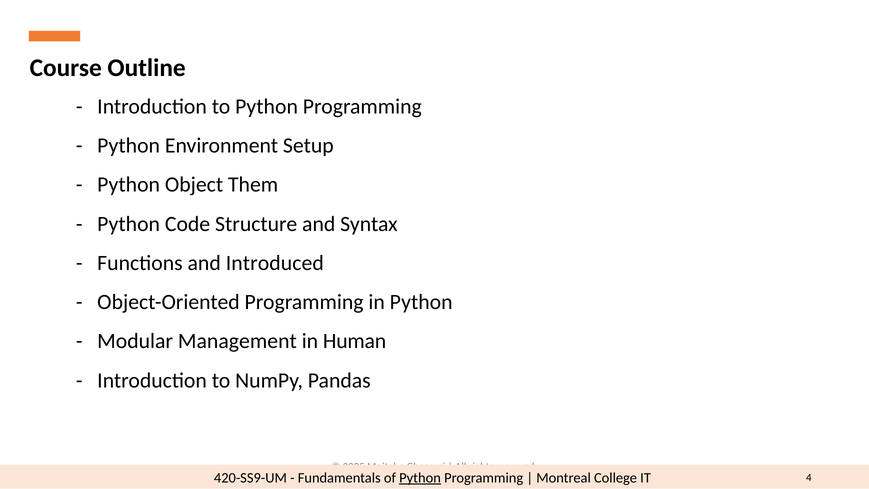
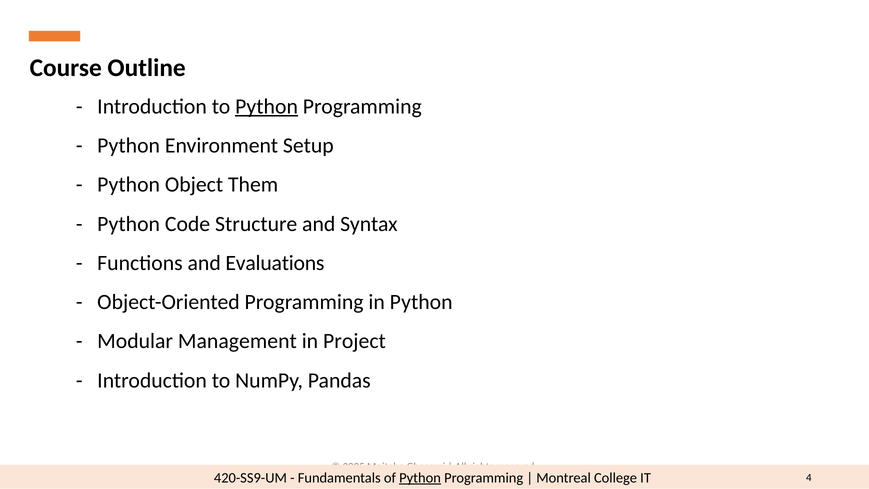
Python underline: none -> present (267, 106)
Introduced: Introduced -> Evaluations (275, 263)
Human: Human -> Project (354, 341)
